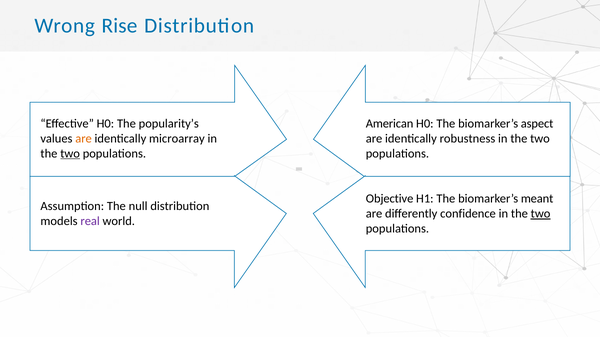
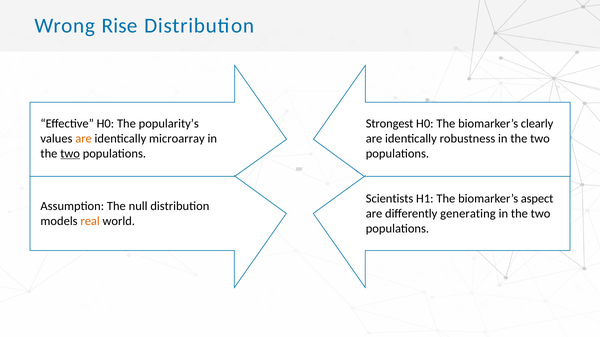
American: American -> Strongest (390, 124)
aspect: aspect -> clearly (537, 124)
Objective: Objective -> Scientists (390, 199)
meant: meant -> aspect (537, 199)
confidence: confidence -> generating (468, 214)
two underline: present -> none (541, 214)
real colour: purple -> orange (90, 222)
